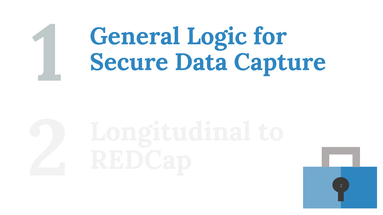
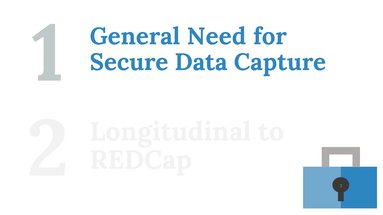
Logic: Logic -> Need (217, 36)
